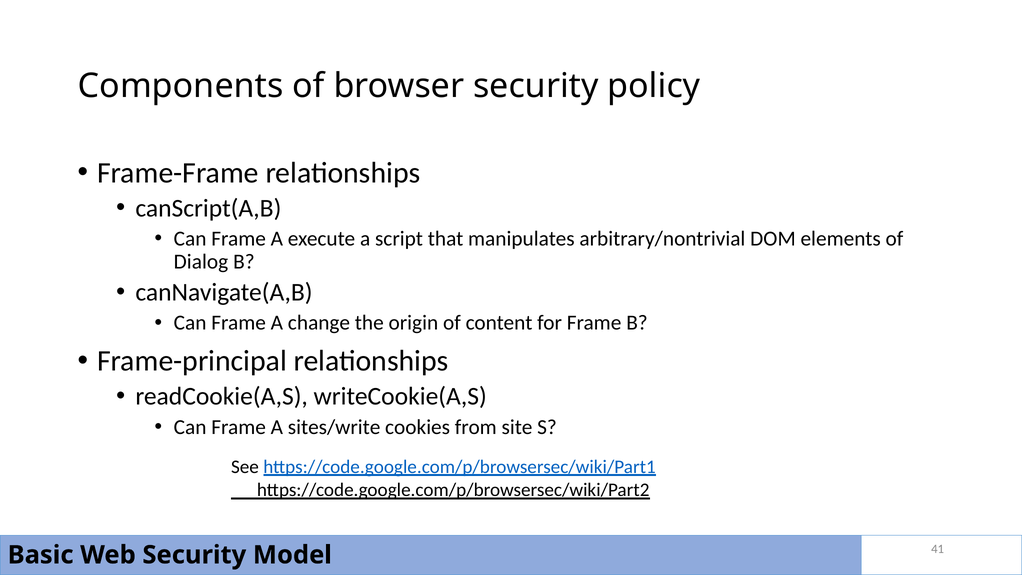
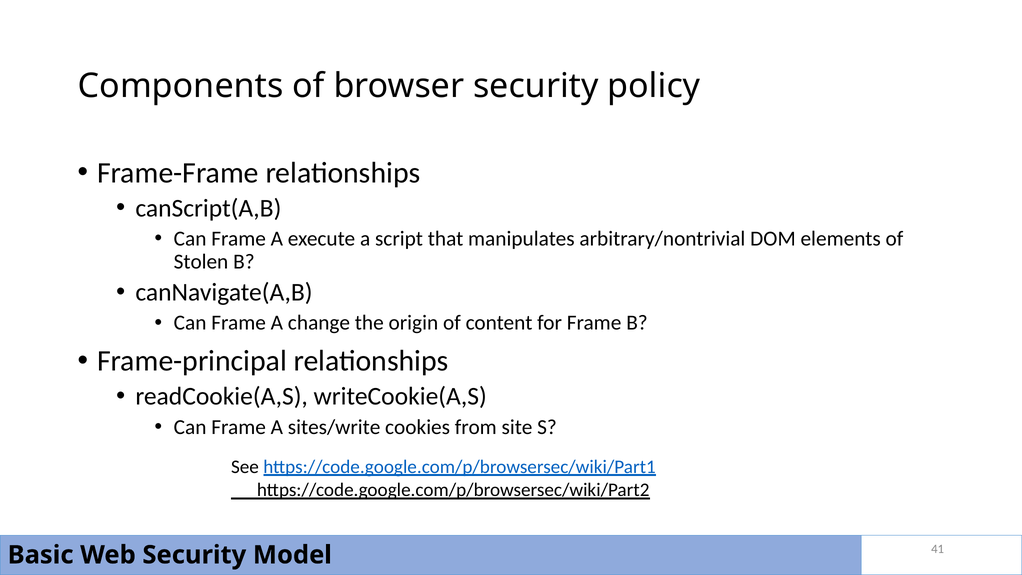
Dialog: Dialog -> Stolen (201, 262)
